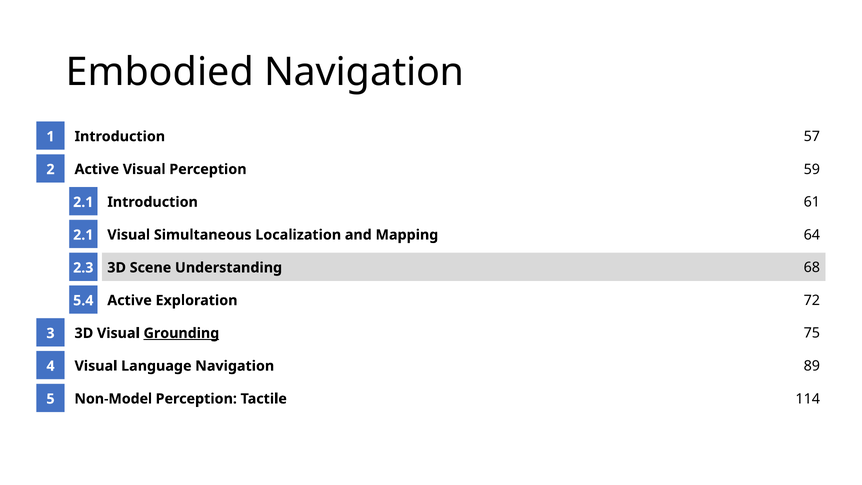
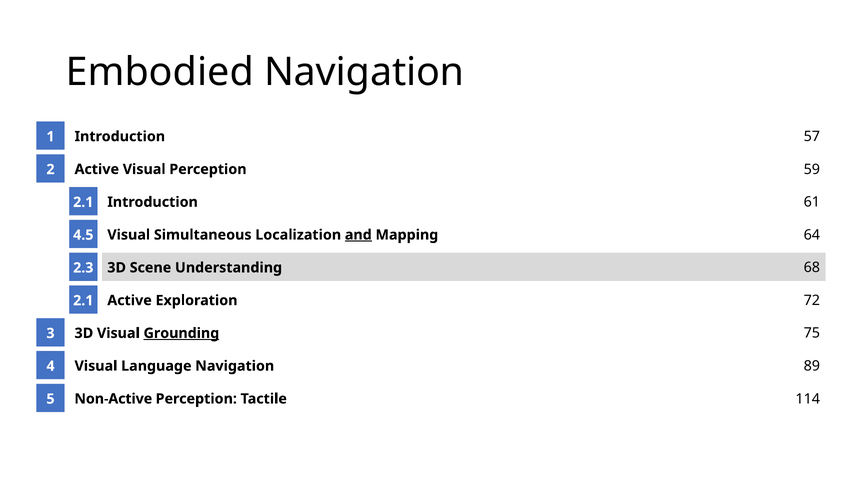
and underline: none -> present (358, 235)
2.1: 2.1 -> 4.5 (83, 235)
5.4: 5.4 -> 2.1 (83, 300)
Non-Model: Non-Model -> Non-Active (113, 399)
